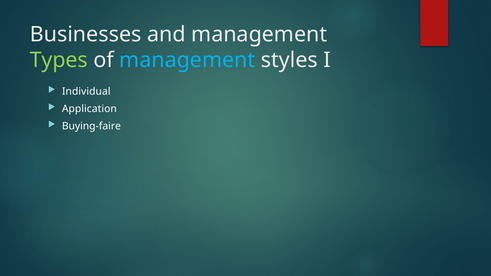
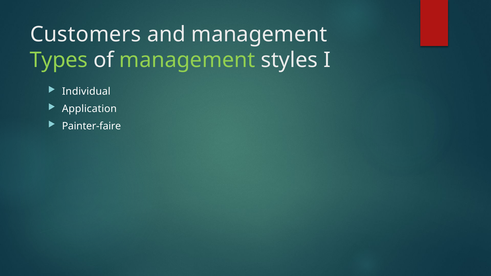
Businesses: Businesses -> Customers (86, 34)
management colour: light blue -> light green (187, 60)
Buying-faire: Buying-faire -> Painter-faire (91, 126)
